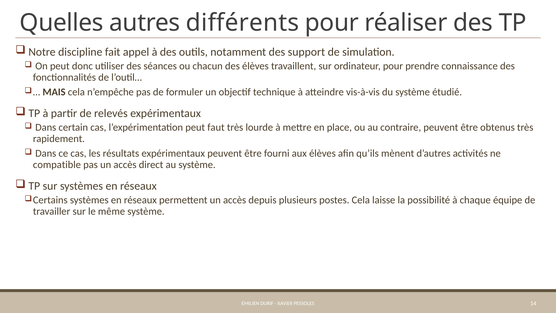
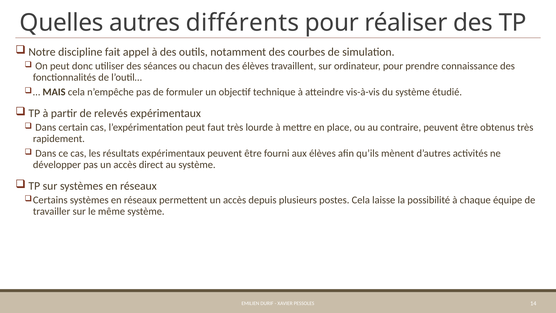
support: support -> courbes (306, 52)
compatible: compatible -> développer (57, 165)
